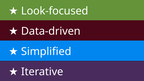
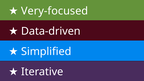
Look-focused: Look-focused -> Very-focused (55, 11)
